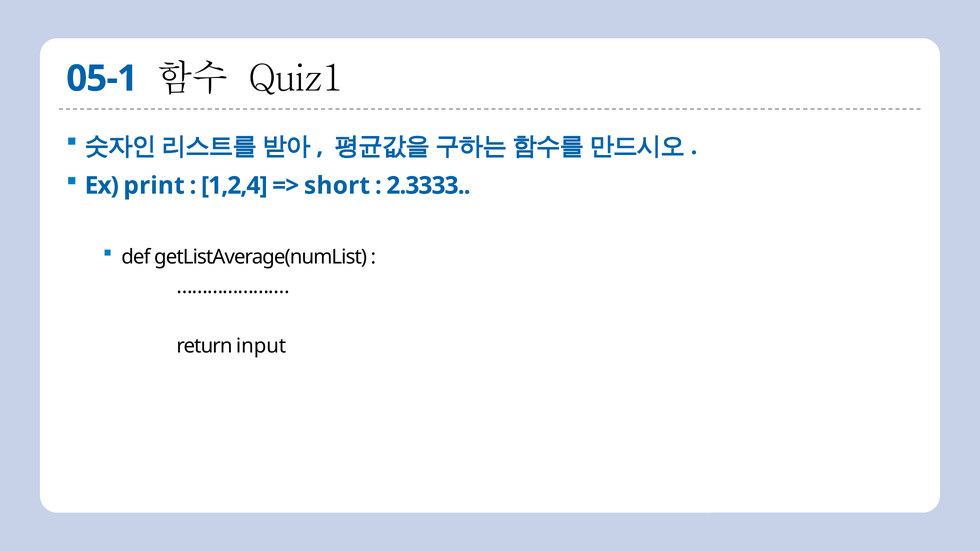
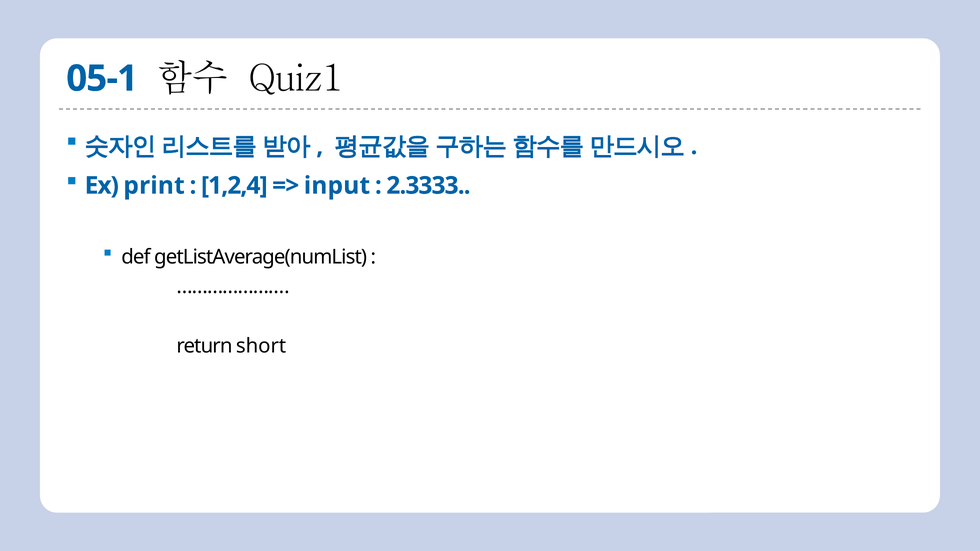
short: short -> input (337, 186)
input: input -> short (261, 346)
